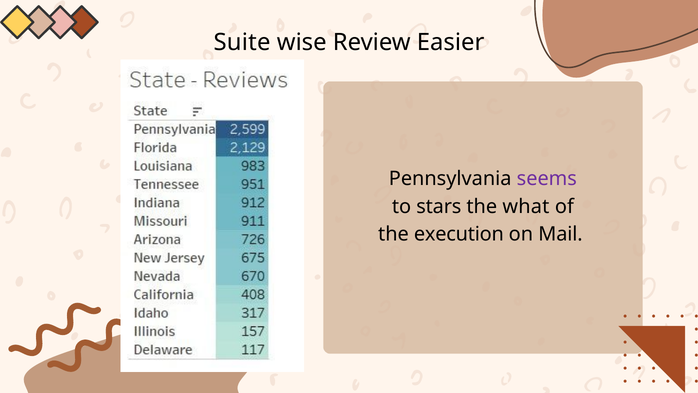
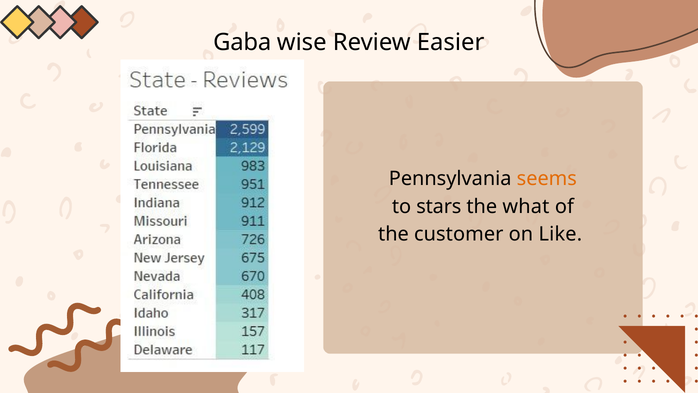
Suite: Suite -> Gaba (242, 42)
seems colour: purple -> orange (547, 178)
execution: execution -> customer (459, 234)
Mail: Mail -> Like (560, 234)
